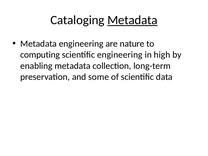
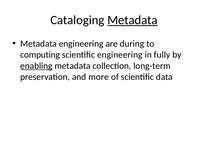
nature: nature -> during (132, 44)
high: high -> fully (162, 55)
enabling underline: none -> present (36, 66)
some: some -> more (99, 77)
